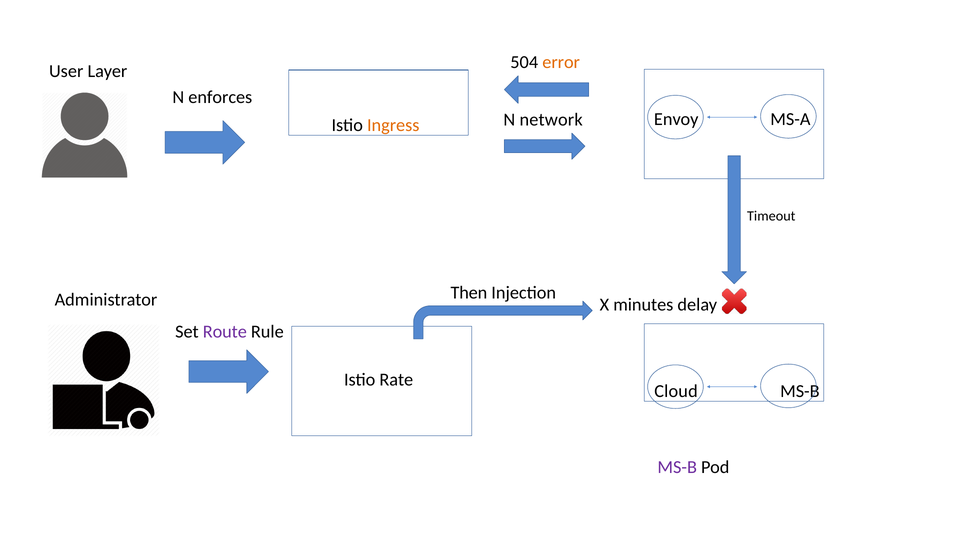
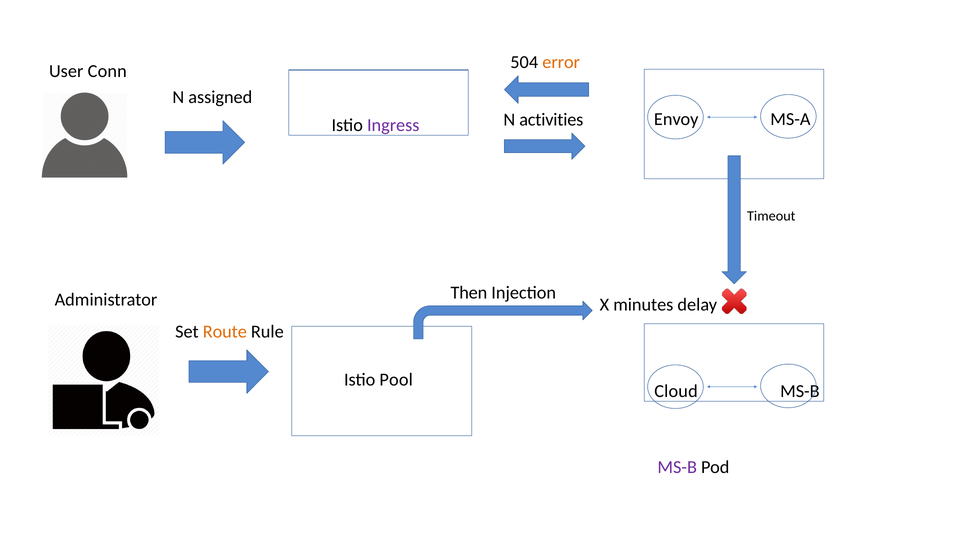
Layer: Layer -> Conn (107, 71)
enforces: enforces -> assigned (220, 97)
Ingress colour: orange -> purple (393, 125)
network: network -> activities (551, 120)
Route colour: purple -> orange (225, 332)
Rate: Rate -> Pool (396, 380)
